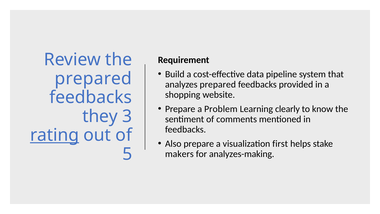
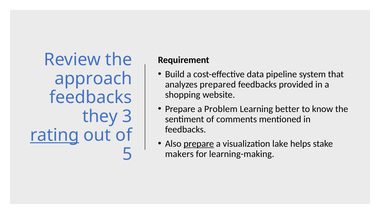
prepared: prepared -> approach (93, 79)
clearly: clearly -> better (287, 109)
prepare underline: none -> present (199, 144)
first: first -> lake (280, 144)
analyzes-making: analyzes-making -> learning-making (242, 154)
